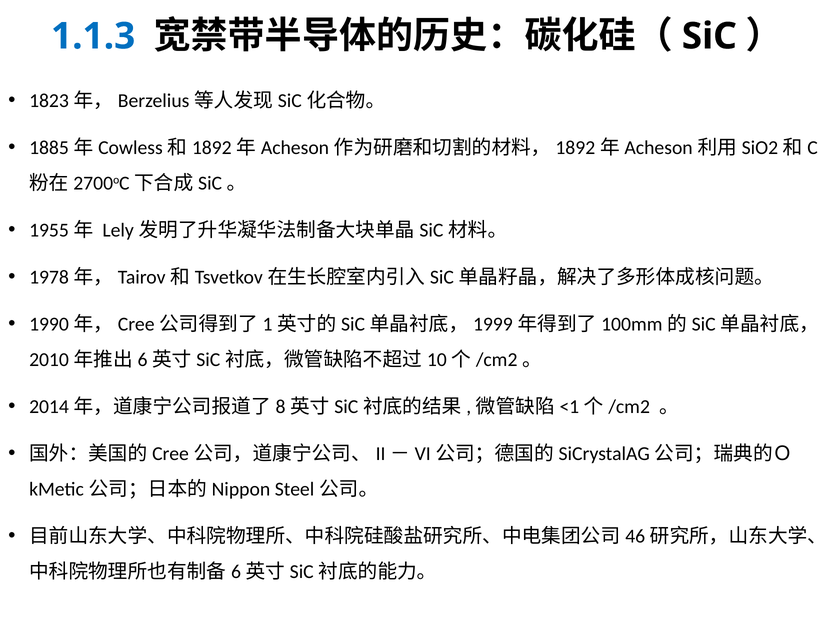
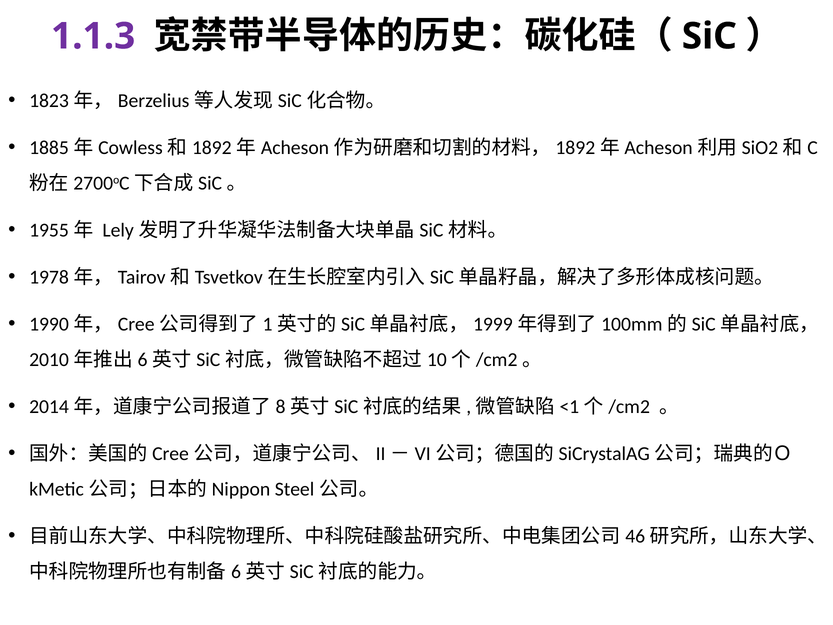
1.1.3 colour: blue -> purple (93, 36)
